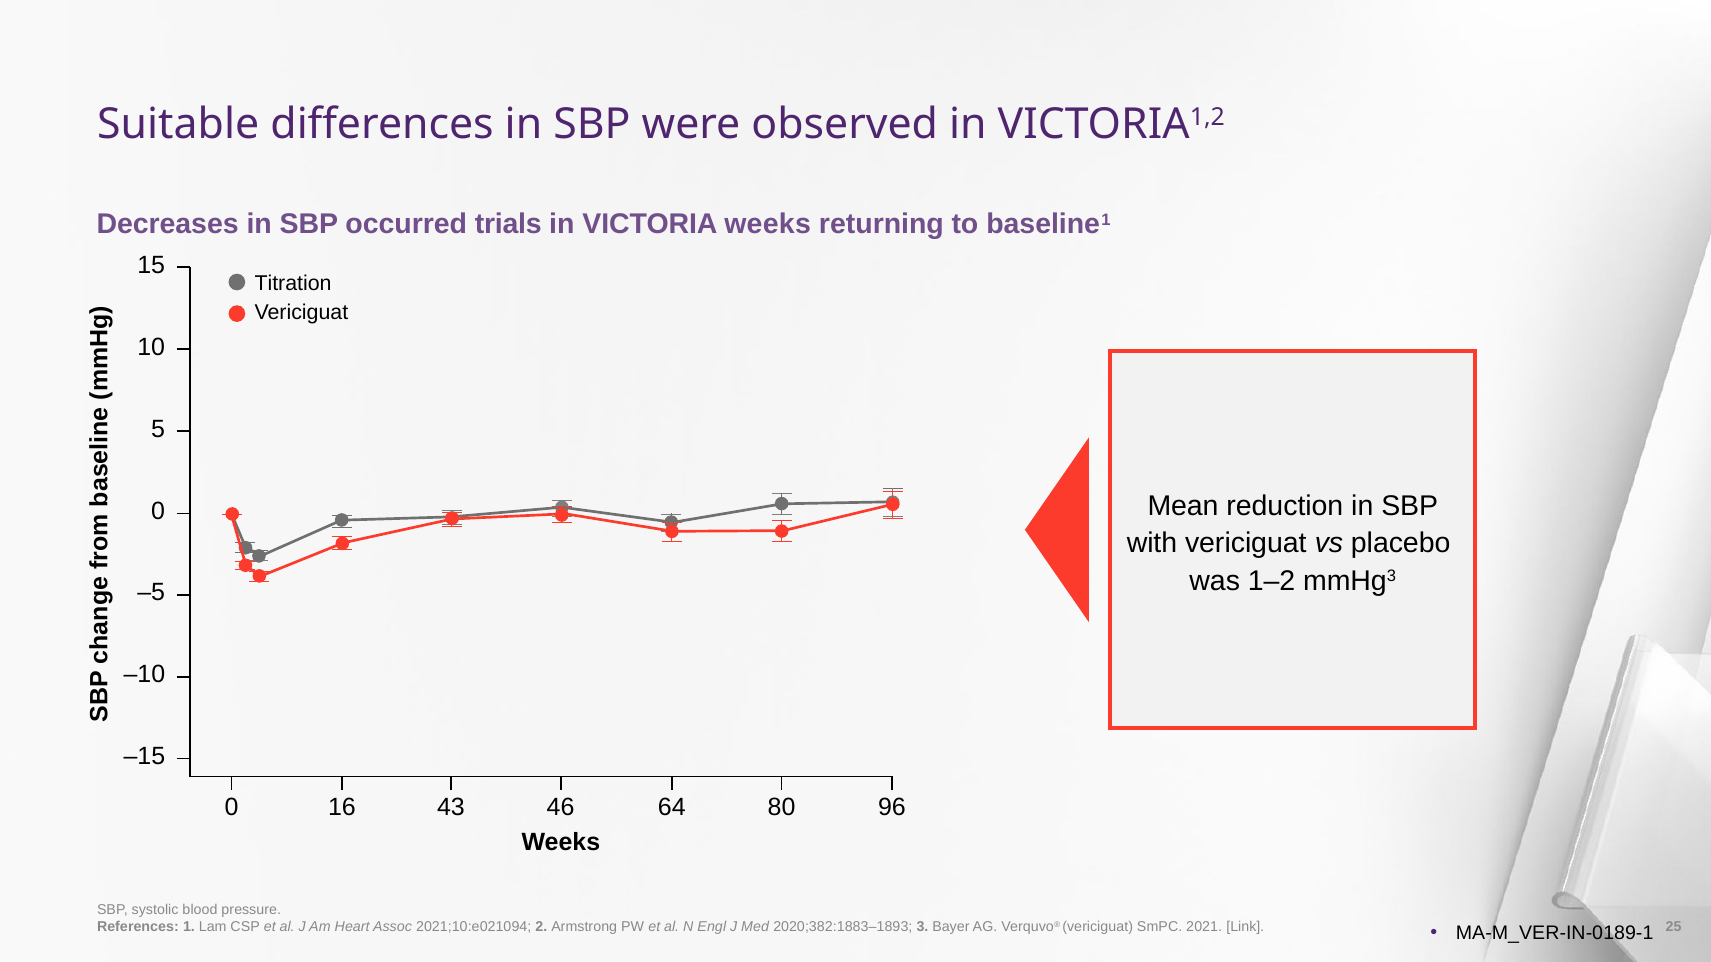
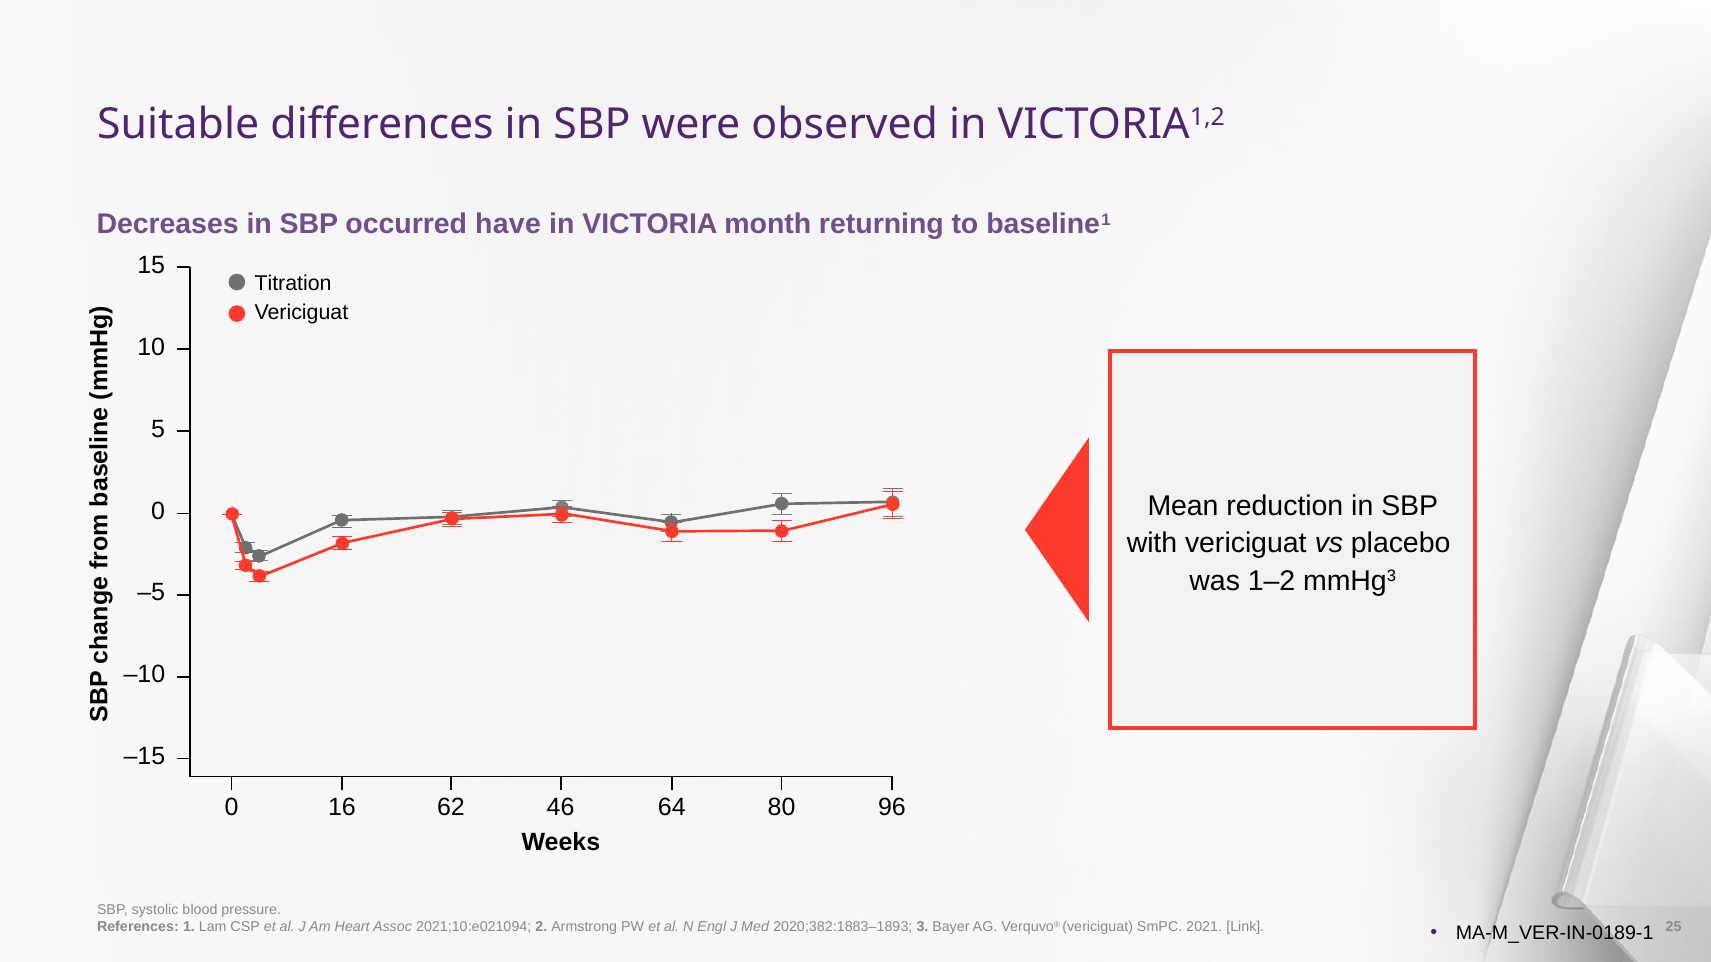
trials: trials -> have (508, 225)
VICTORIA weeks: weeks -> month (768, 225)
43: 43 -> 62 (451, 808)
